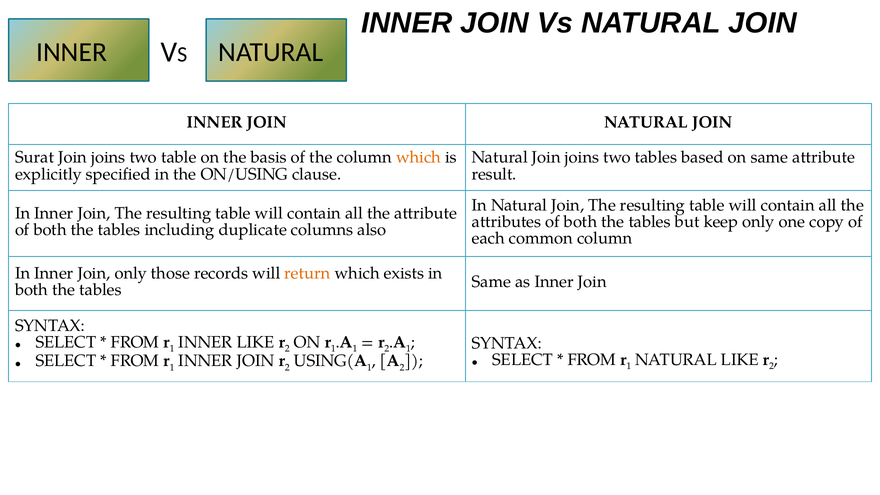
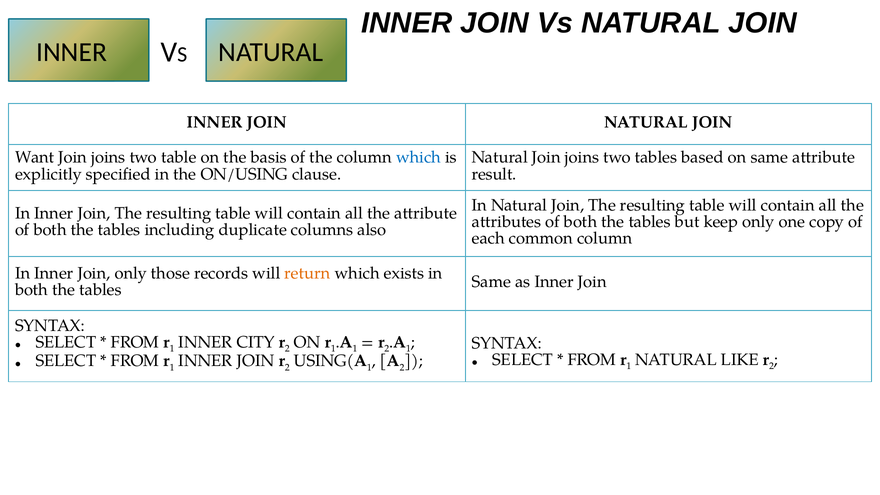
Surat: Surat -> Want (35, 157)
which colour: orange -> blue (419, 157)
INNER LIKE: LIKE -> CITY (256, 342)
